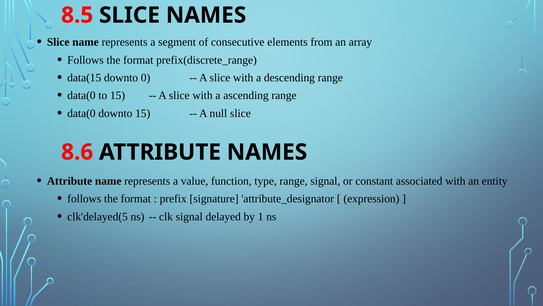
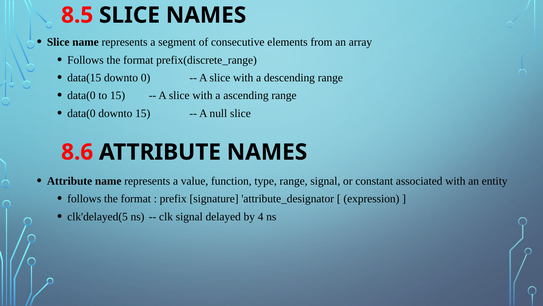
1: 1 -> 4 (261, 216)
